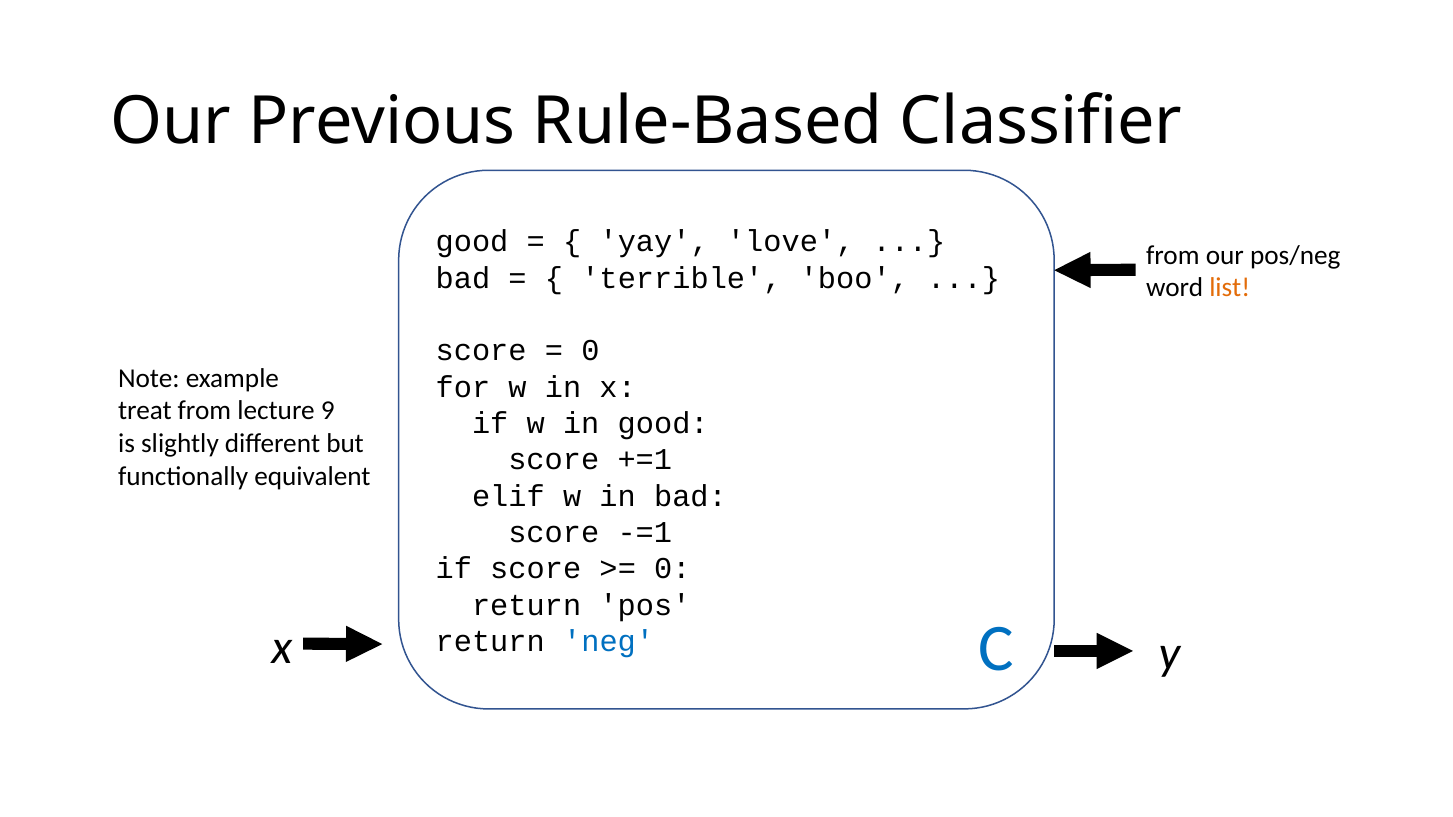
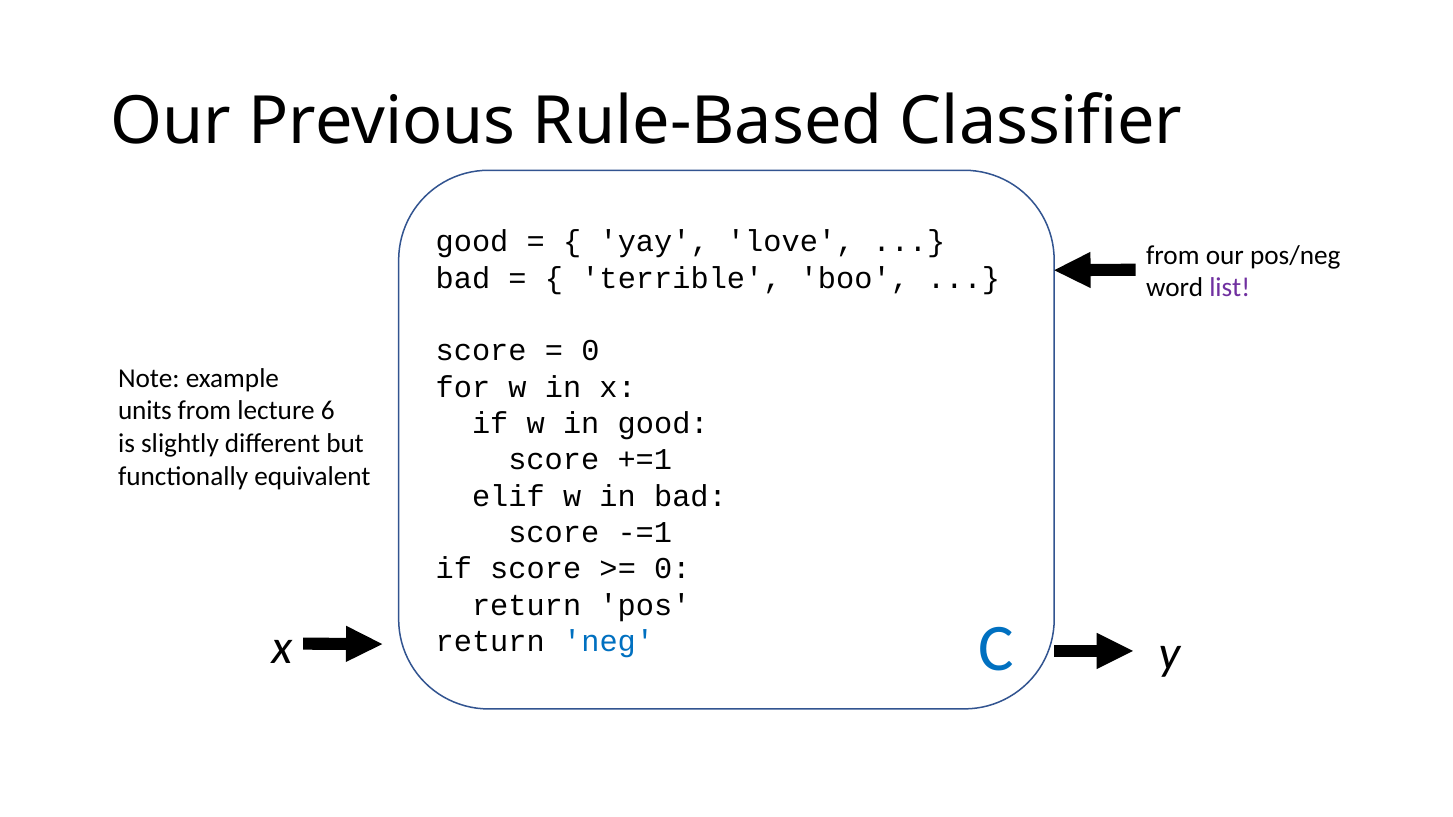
list colour: orange -> purple (1230, 288)
treat: treat -> units (145, 411)
9: 9 -> 6 (328, 411)
